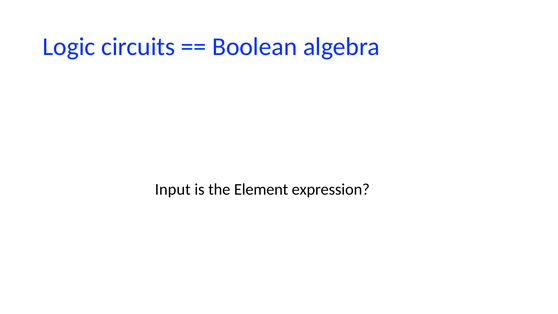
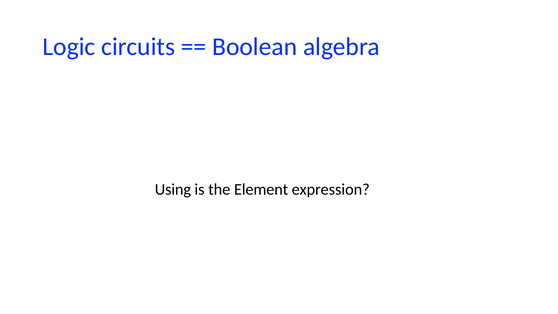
Input: Input -> Using (173, 189)
